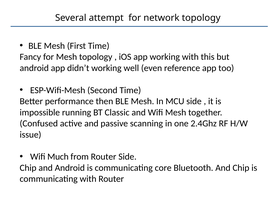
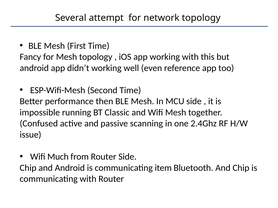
core: core -> item (163, 168)
